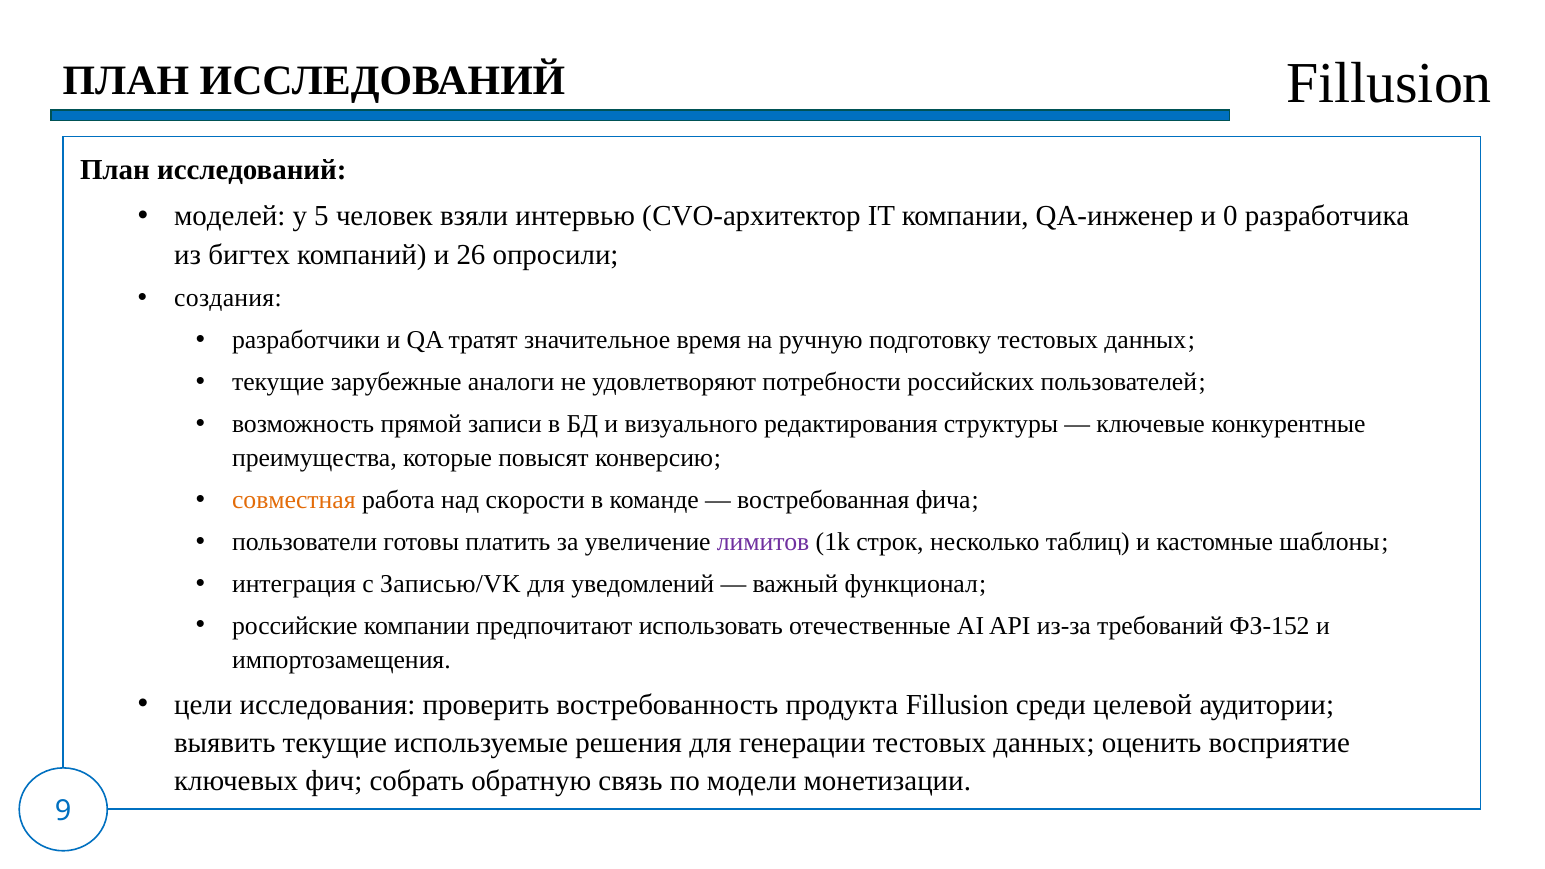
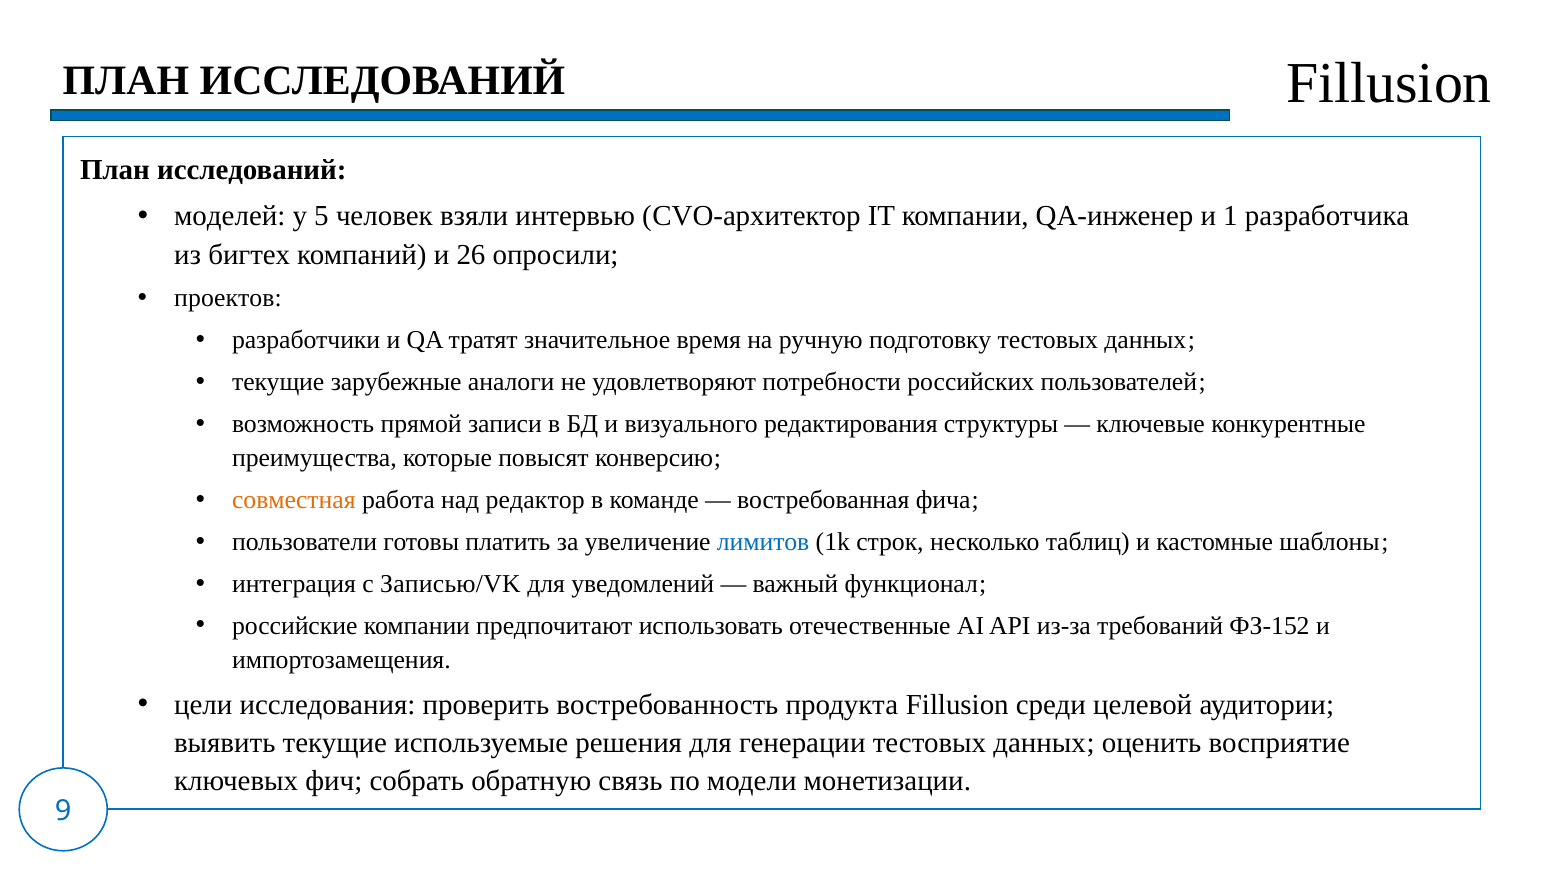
0: 0 -> 1 (1230, 216)
создания: создания -> проектов (228, 298)
скорости: скорости -> редактор (535, 500)
лимитов colour: purple -> blue (763, 542)
